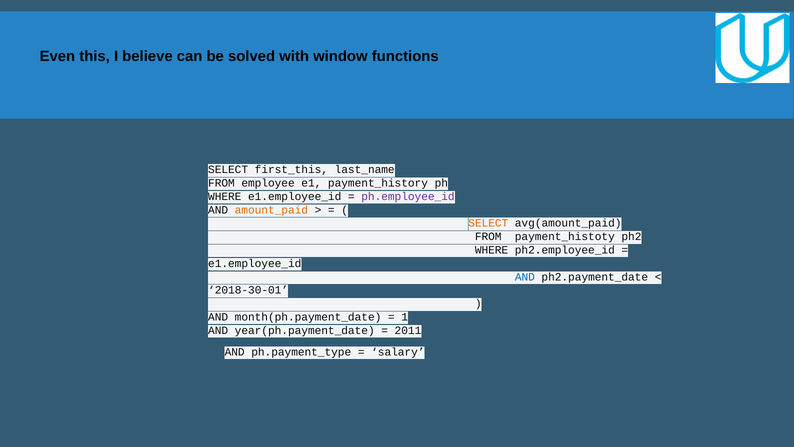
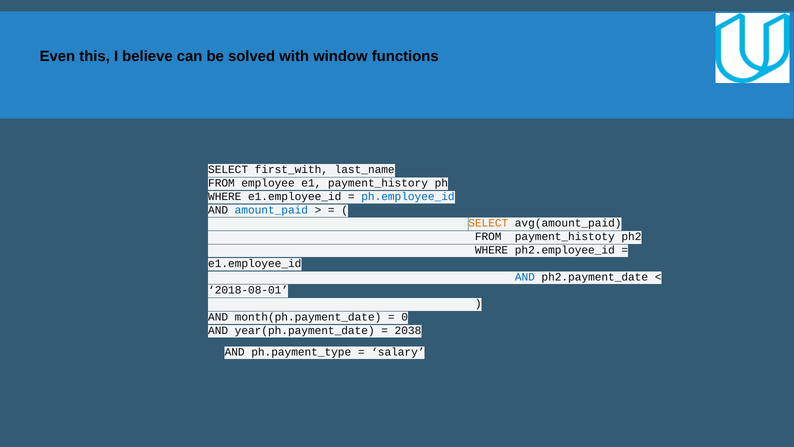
first_this: first_this -> first_with (291, 170)
ph.employee_id colour: purple -> blue (408, 196)
amount_paid colour: orange -> blue (271, 210)
2018-30-01: 2018-30-01 -> 2018-08-01 (248, 290)
1: 1 -> 0 (405, 317)
2011: 2011 -> 2038 (408, 330)
